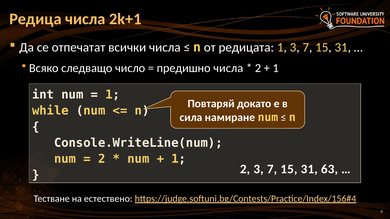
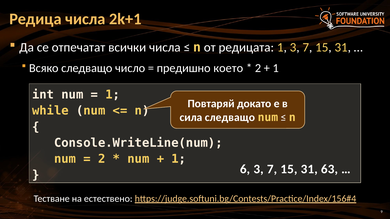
предишно числа: числа -> което (228, 68)
сила намиране: намиране -> следващо (230, 118)
2: 2 -> 6 (245, 169)
